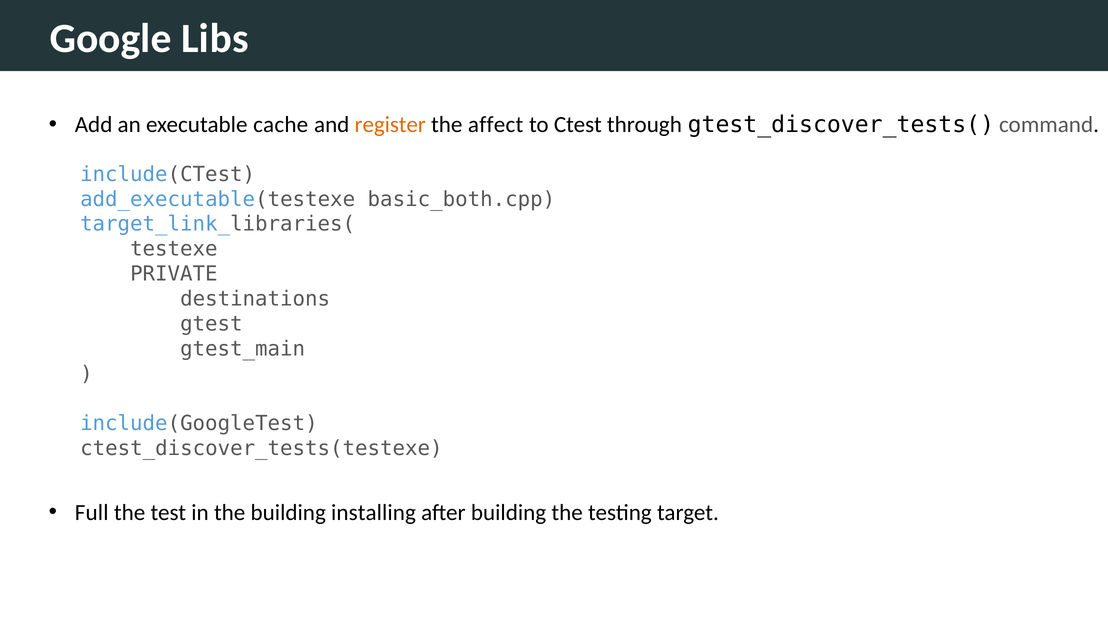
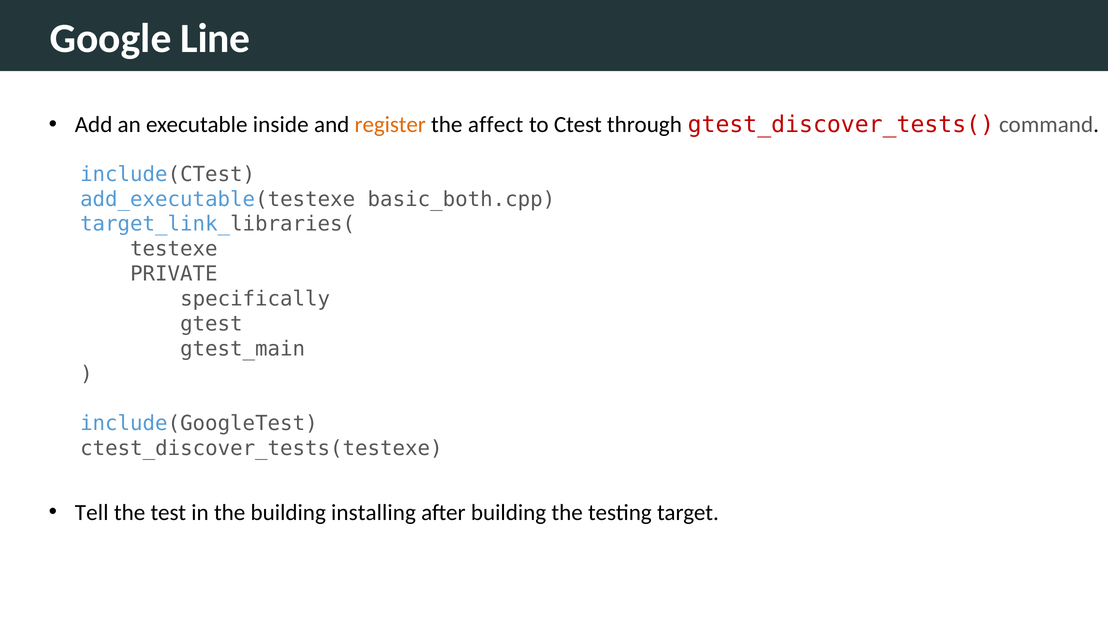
Libs: Libs -> Line (215, 38)
cache: cache -> inside (281, 125)
gtest_discover_tests( colour: black -> red (841, 125)
destinations: destinations -> specifically (255, 299)
Full: Full -> Tell (92, 513)
